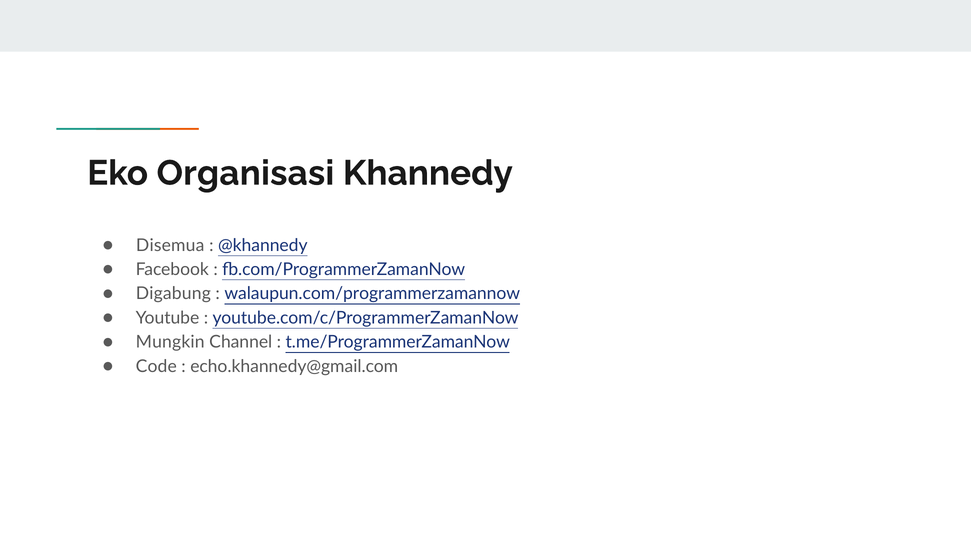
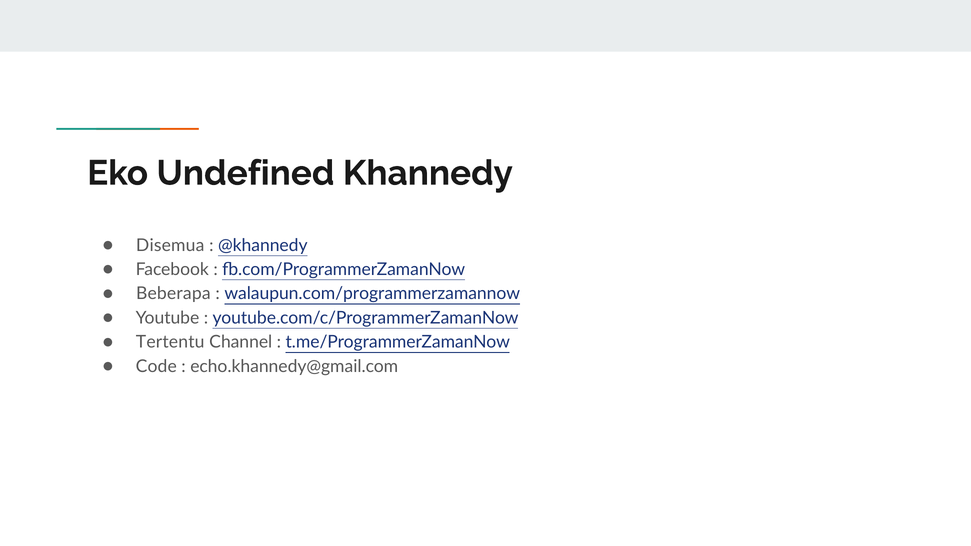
Organisasi: Organisasi -> Undefined (246, 173)
Digabung: Digabung -> Beberapa (173, 294)
Mungkin: Mungkin -> Tertentu (170, 342)
